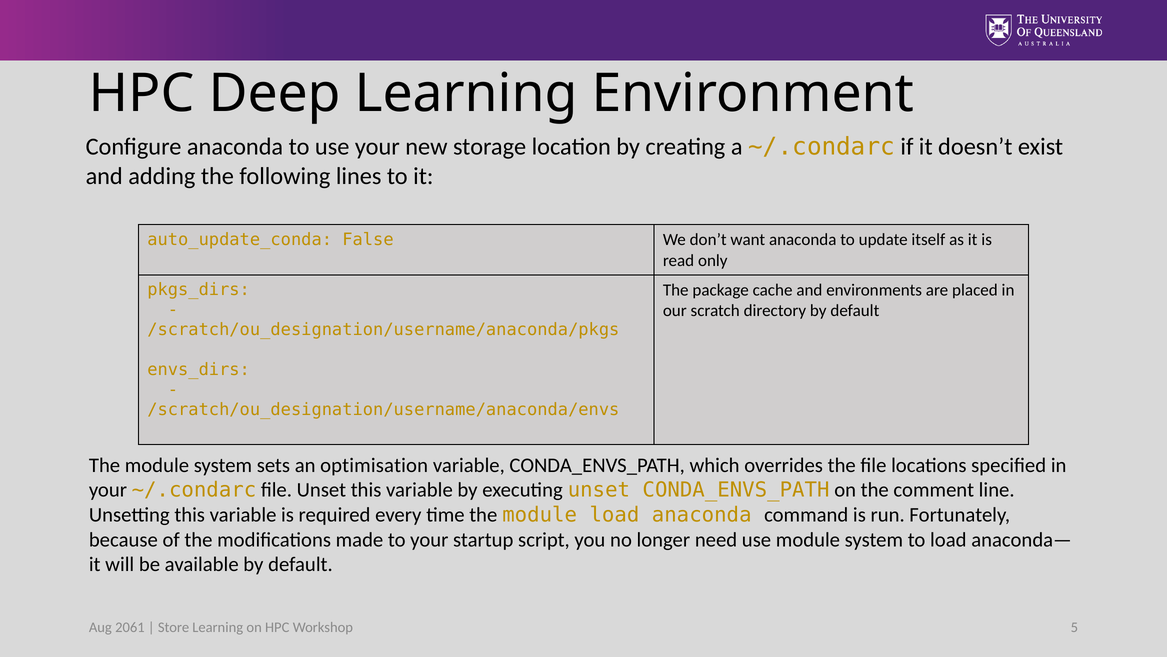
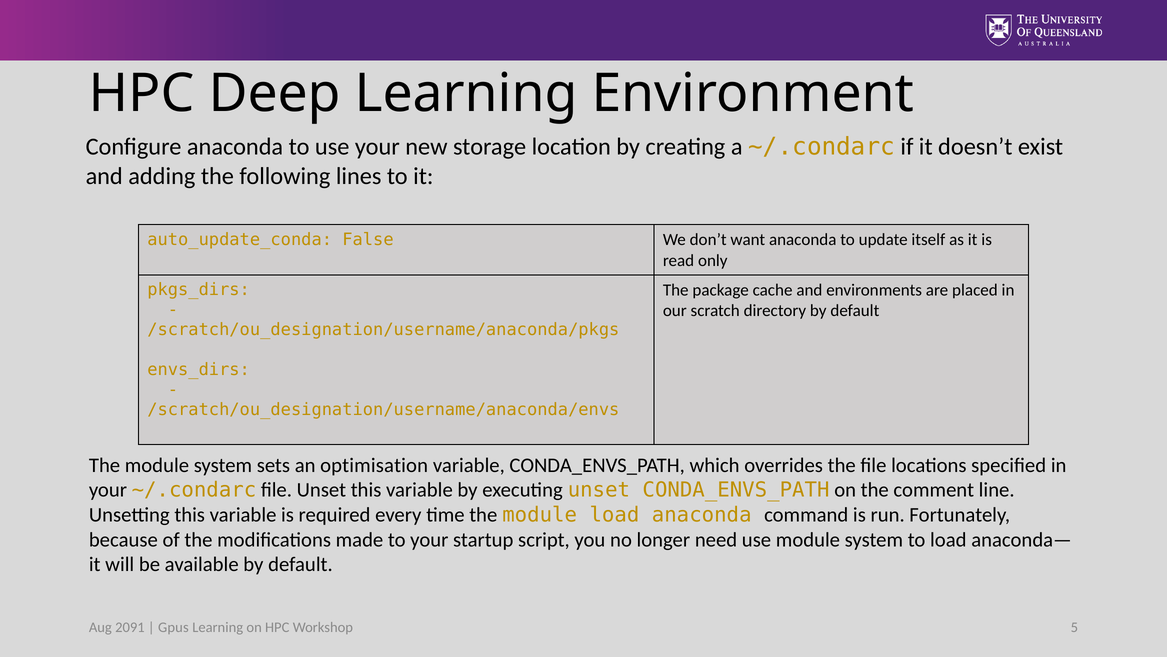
2061: 2061 -> 2091 (130, 627)
Store: Store -> Gpus (173, 627)
